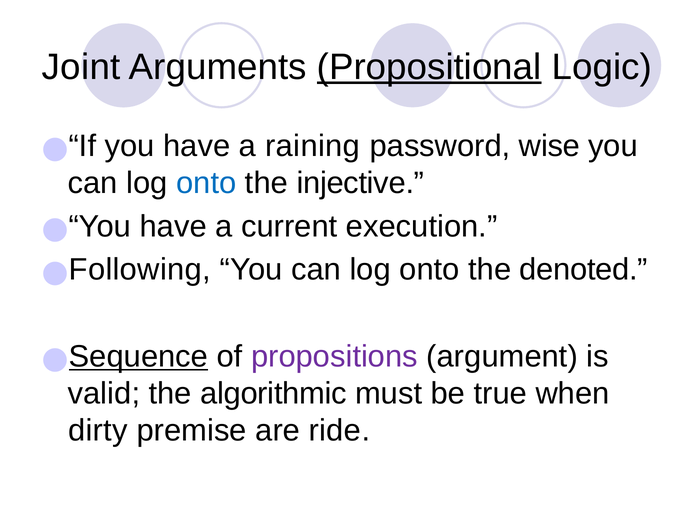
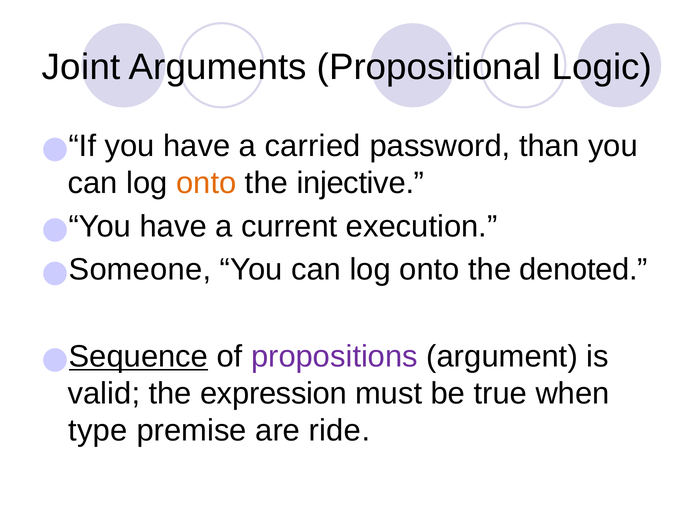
Propositional underline: present -> none (429, 67)
raining: raining -> carried (313, 146)
wise: wise -> than (549, 146)
onto colour: blue -> orange (206, 183)
Following: Following -> Someone (140, 270)
algorithmic: algorithmic -> expression (273, 394)
dirty: dirty -> type (98, 431)
